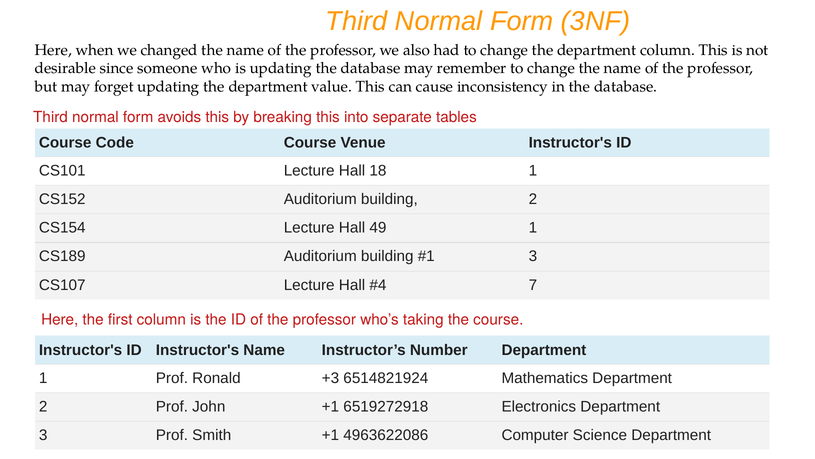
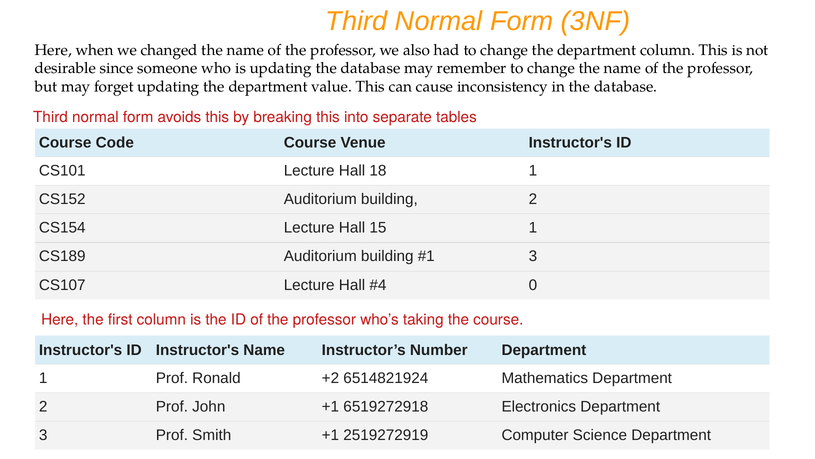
49: 49 -> 15 (378, 228)
7: 7 -> 0 (533, 285)
+3: +3 -> +2 (330, 378)
4963622086: 4963622086 -> 2519272919 (386, 435)
